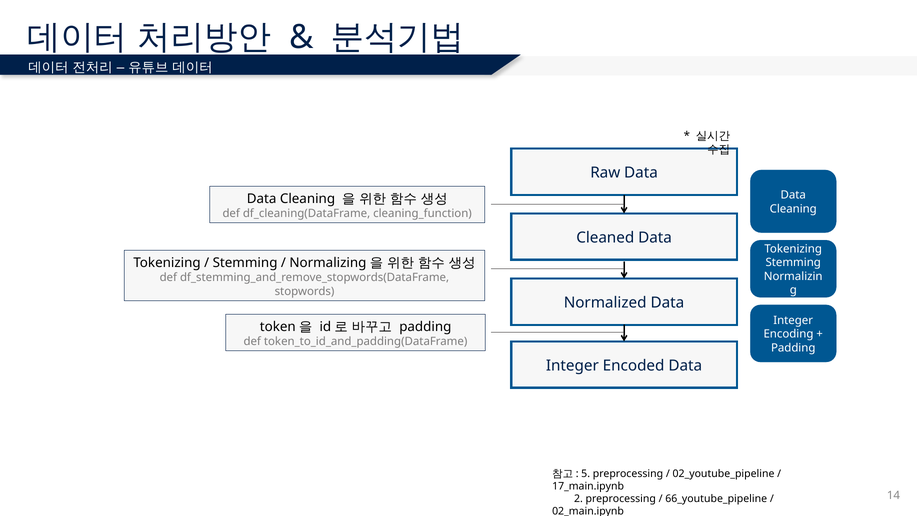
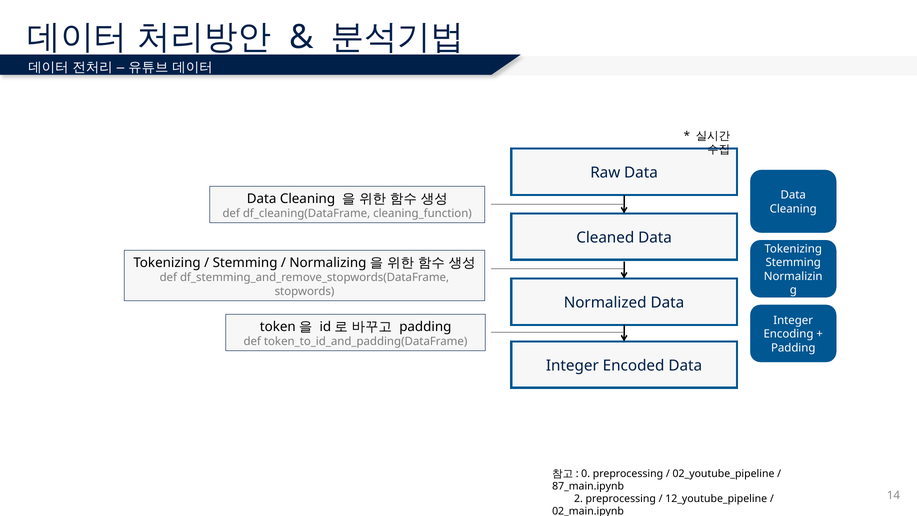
5: 5 -> 0 (586, 473)
17_main.ipynb: 17_main.ipynb -> 87_main.ipynb (588, 486)
66_youtube_pipeline: 66_youtube_pipeline -> 12_youtube_pipeline (716, 499)
